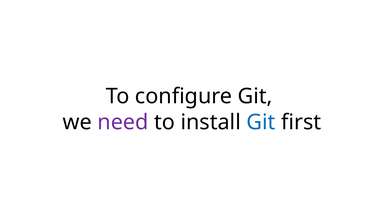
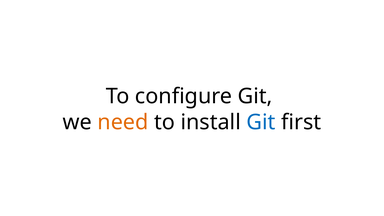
need colour: purple -> orange (123, 122)
